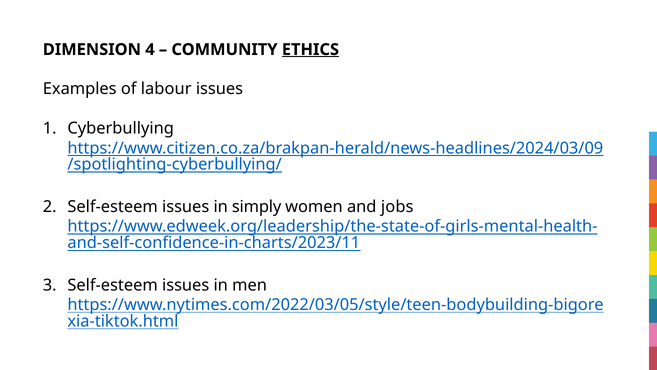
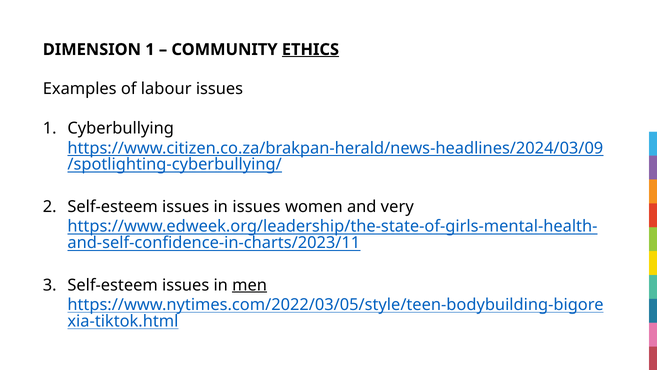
DIMENSION 4: 4 -> 1 (150, 49)
in simply: simply -> issues (256, 206)
jobs: jobs -> very (397, 206)
men underline: none -> present (250, 285)
